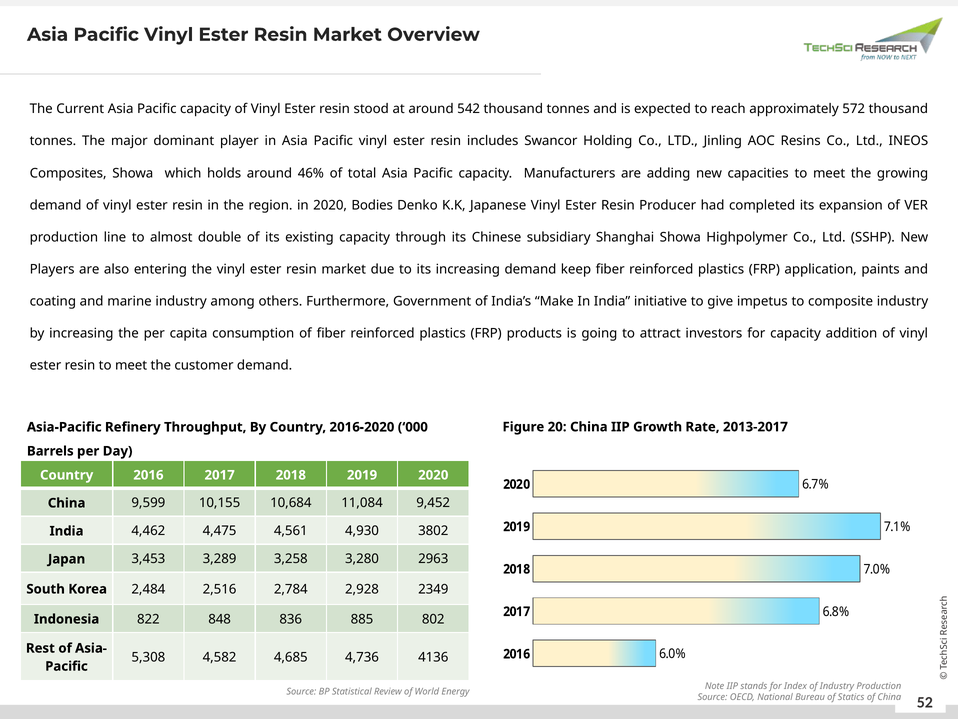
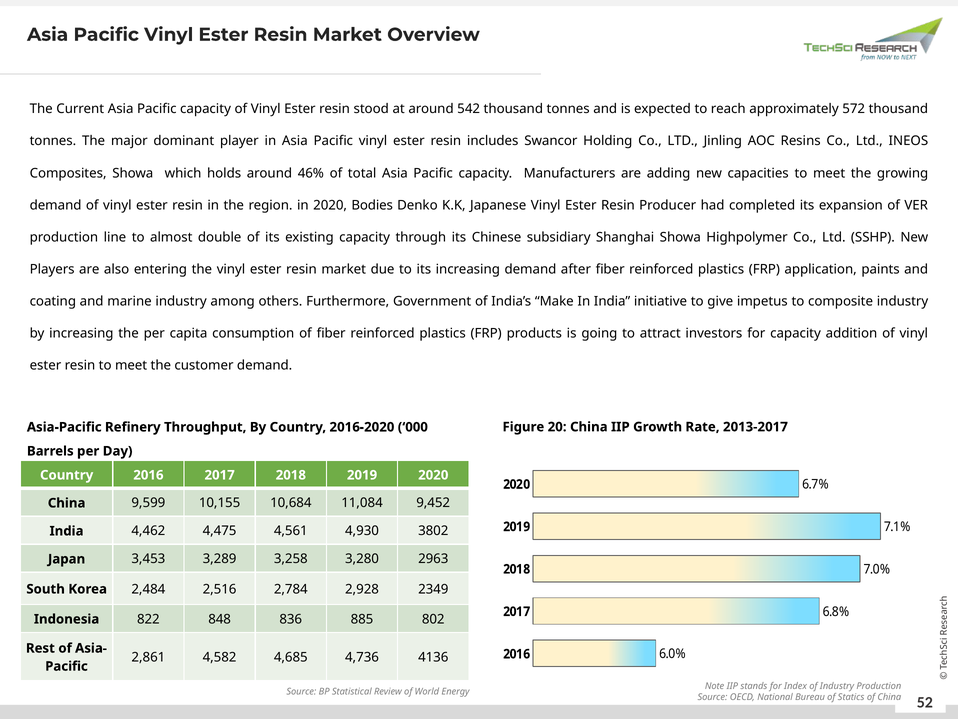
keep: keep -> after (576, 269)
5,308: 5,308 -> 2,861 (148, 657)
